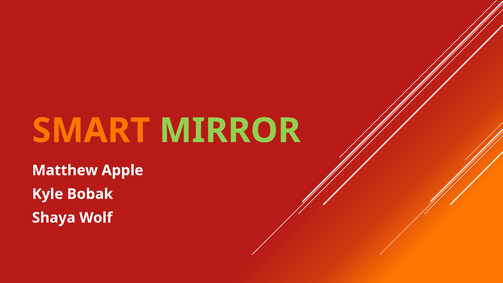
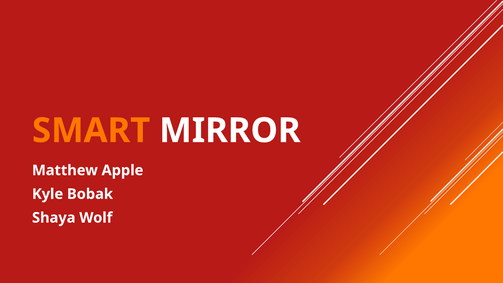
MIRROR colour: light green -> white (230, 131)
